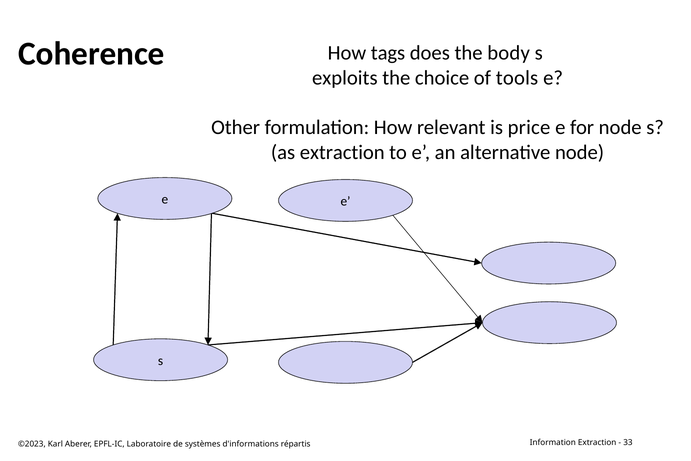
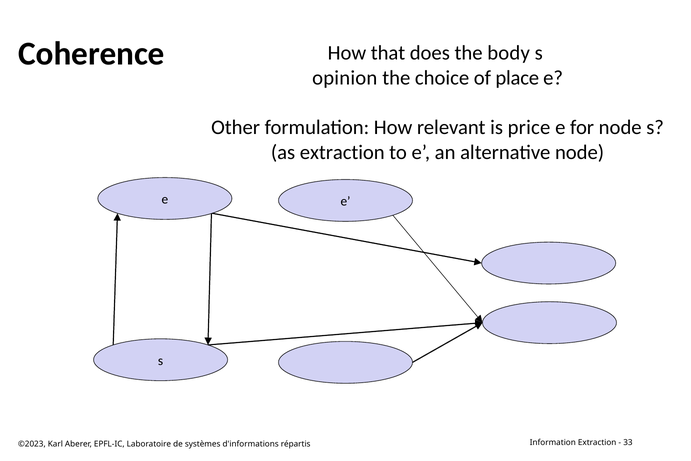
tags: tags -> that (388, 53)
exploits: exploits -> opinion (345, 78)
tools: tools -> place (517, 78)
